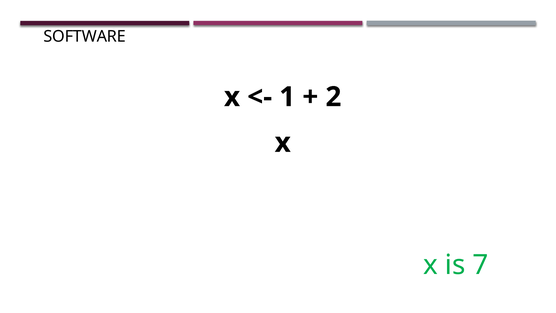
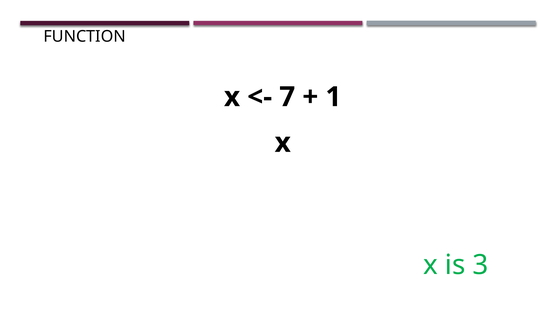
SOFTWARE: SOFTWARE -> FUNCTION (85, 36)
1: 1 -> 7 (287, 97)
2: 2 -> 1 (333, 97)
7: 7 -> 3 (481, 265)
